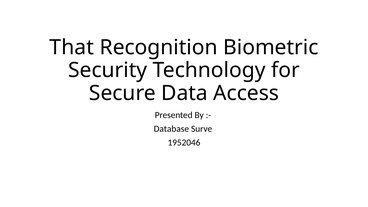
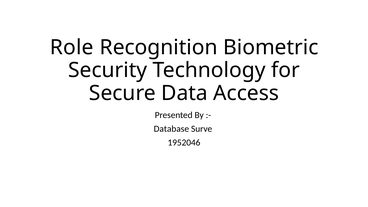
That: That -> Role (72, 48)
